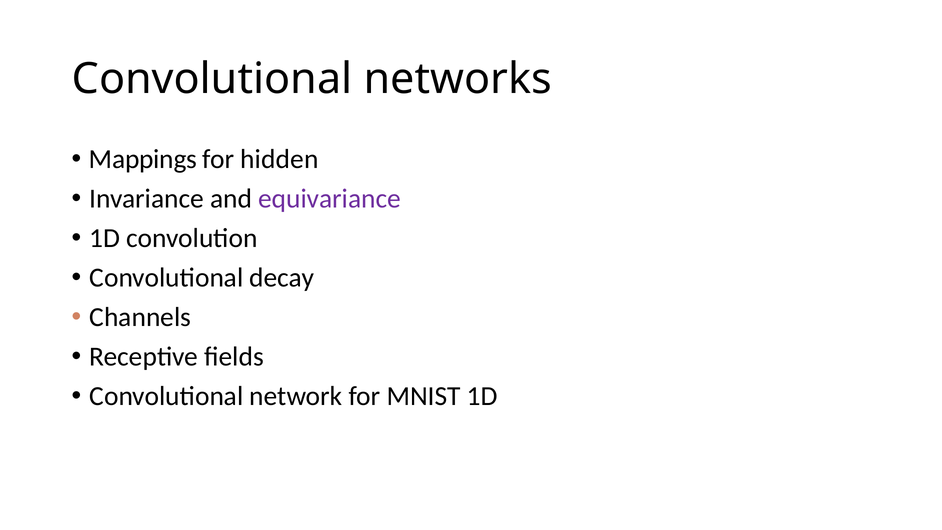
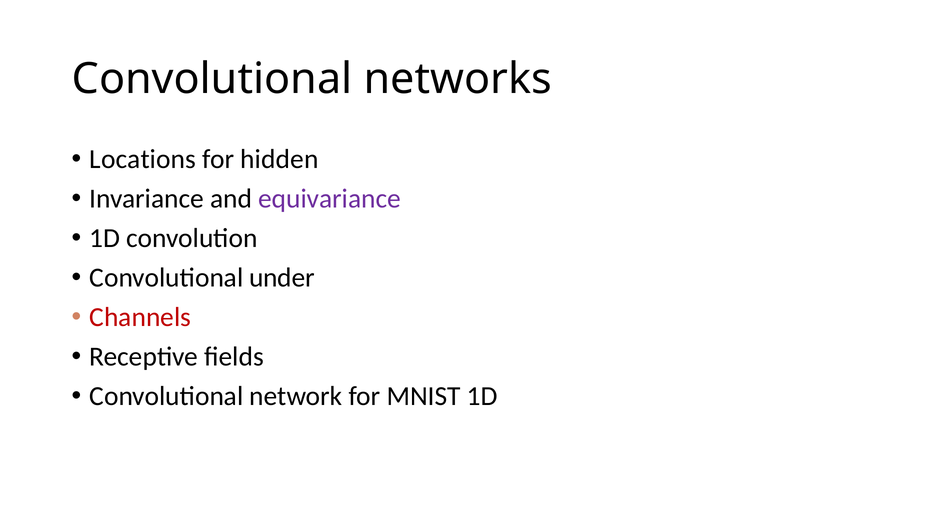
Mappings: Mappings -> Locations (143, 159)
decay: decay -> under (282, 278)
Channels colour: black -> red (140, 317)
